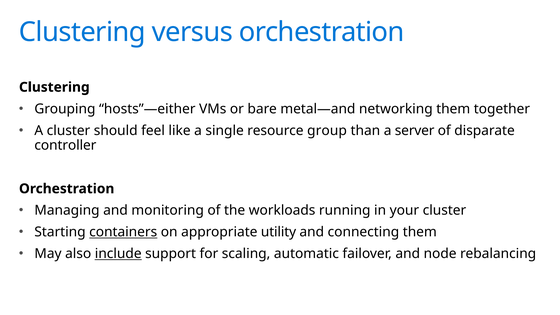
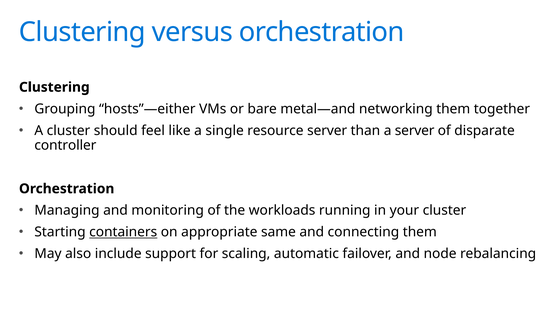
resource group: group -> server (327, 131)
utility: utility -> same (278, 232)
include underline: present -> none (118, 254)
